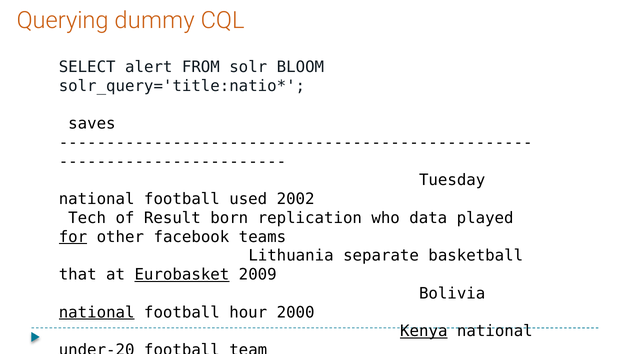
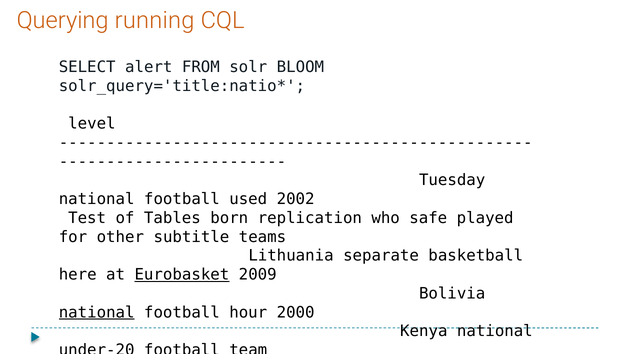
dummy: dummy -> running (155, 20)
saves: saves -> level (92, 124)
Tech: Tech -> Test (87, 218)
Result: Result -> Tables (172, 218)
data: data -> safe (428, 218)
for underline: present -> none (73, 237)
facebook: facebook -> subtitle (191, 237)
that: that -> here (78, 275)
Kenya underline: present -> none (424, 332)
